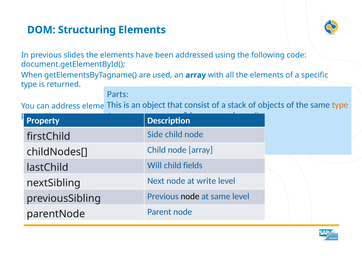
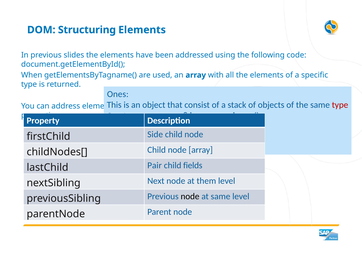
Parts: Parts -> Ones (118, 94)
type colour: orange -> red (340, 105)
Will: Will -> Pair (155, 166)
at write: write -> them (206, 181)
